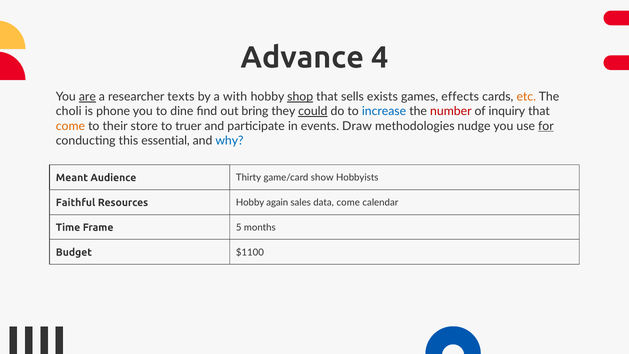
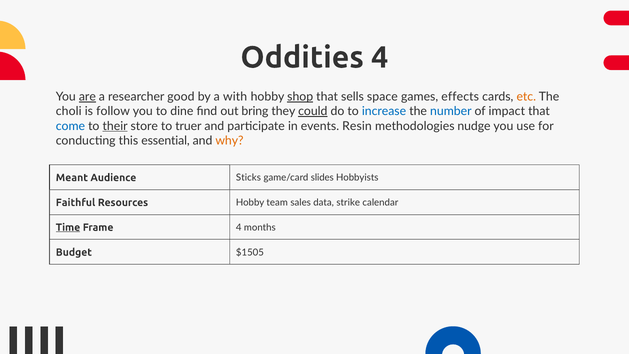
Advance: Advance -> Oddities (302, 57)
texts: texts -> good (181, 97)
exists: exists -> space (382, 97)
phone: phone -> follow (113, 111)
number colour: red -> blue (451, 111)
inquiry: inquiry -> impact (507, 111)
come colour: orange -> blue (70, 126)
their underline: none -> present (115, 126)
Draw: Draw -> Resin (357, 126)
for underline: present -> none (546, 126)
why colour: blue -> orange (229, 141)
Thirty: Thirty -> Sticks (248, 178)
show: show -> slides (322, 178)
again: again -> team (277, 203)
data come: come -> strike (348, 203)
Time underline: none -> present (68, 227)
Frame 5: 5 -> 4 (239, 227)
$1100: $1100 -> $1505 (250, 252)
